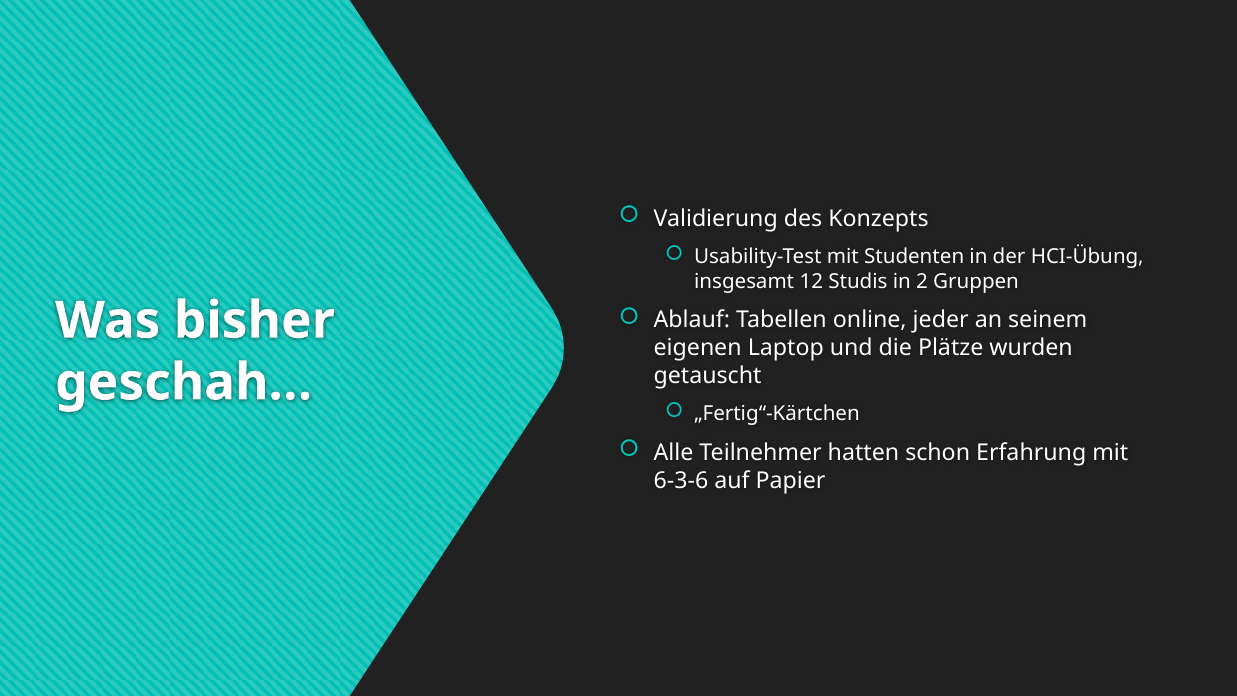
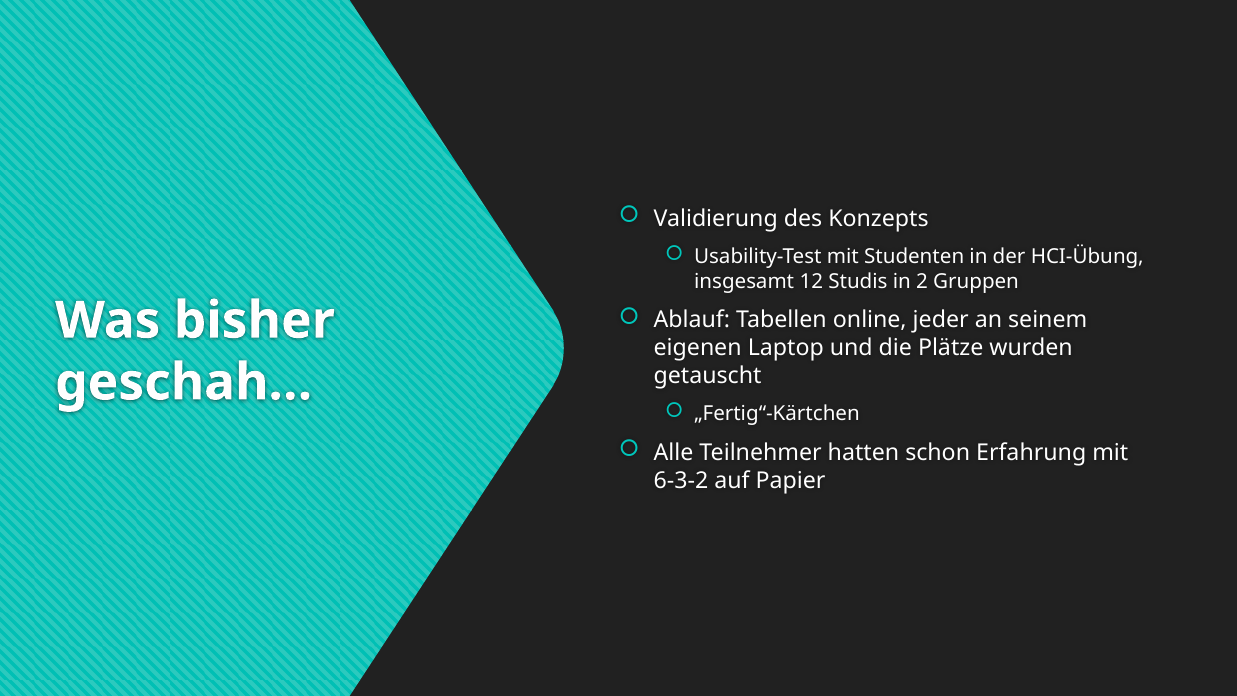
6-3-6: 6-3-6 -> 6-3-2 (681, 480)
